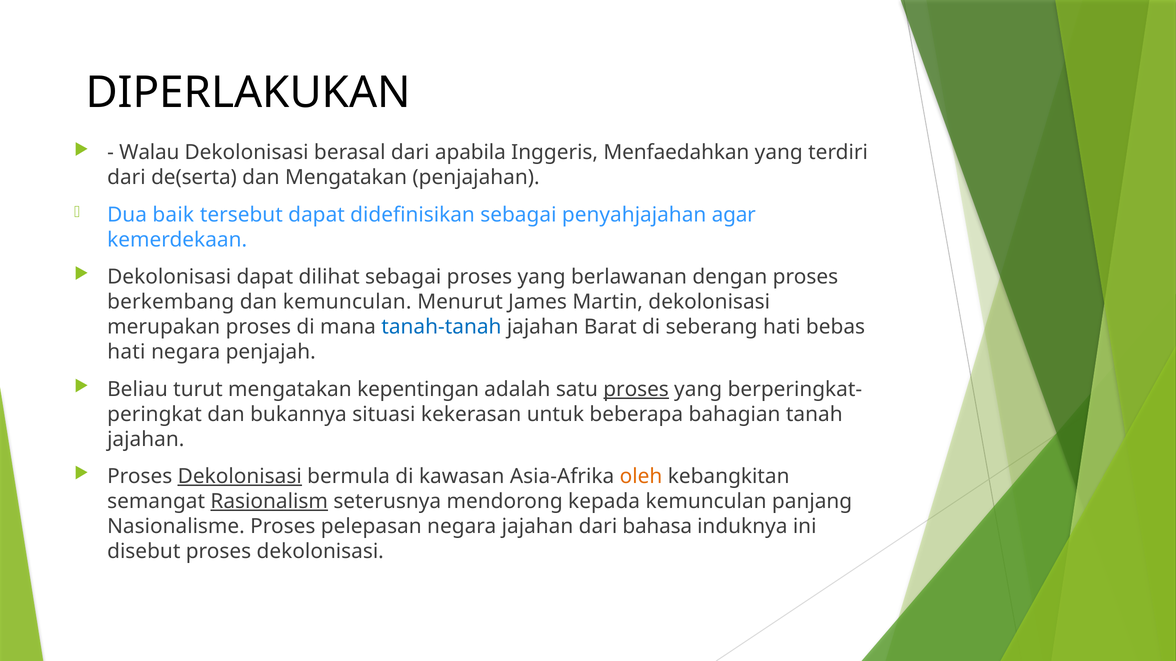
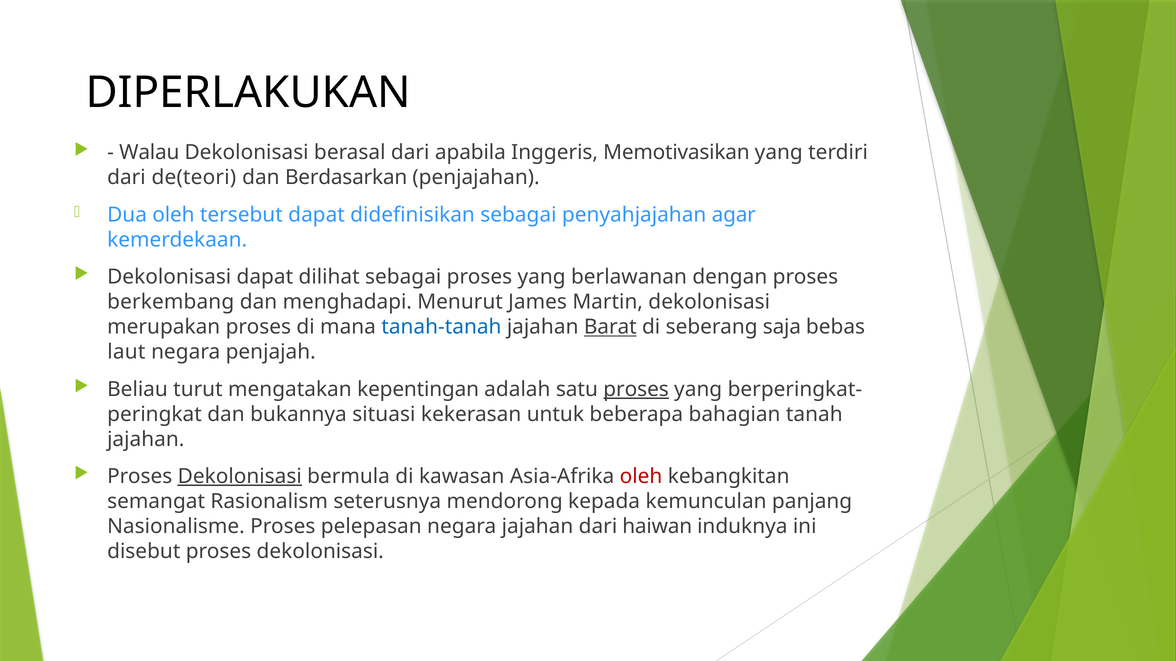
Menfaedahkan: Menfaedahkan -> Memotivasikan (676, 153)
de(serta: de(serta -> de(teori (194, 178)
dan Mengatakan: Mengatakan -> Berdasarkan (346, 178)
Dua baik: baik -> oleh (173, 215)
dan kemunculan: kemunculan -> menghadapi (347, 302)
Barat underline: none -> present (610, 327)
seberang hati: hati -> saja (782, 327)
hati: hati -> laut (126, 352)
oleh colour: orange -> red (641, 477)
Rasionalism underline: present -> none (269, 502)
bahasa: bahasa -> haiwan (657, 527)
